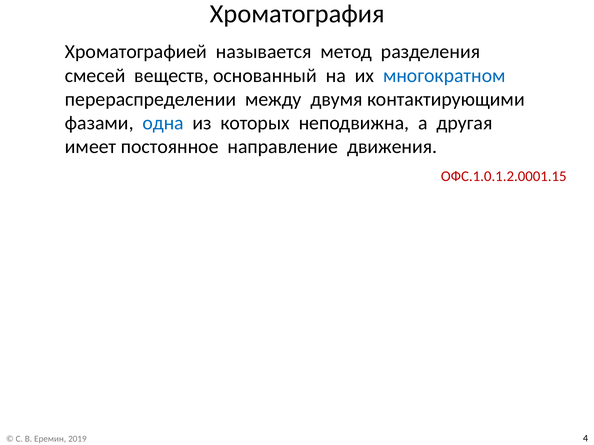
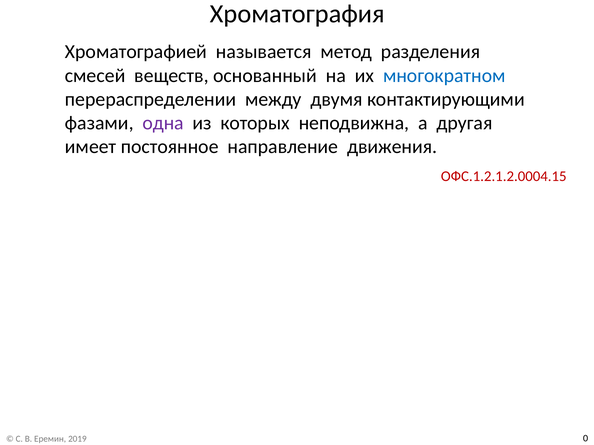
одна colour: blue -> purple (163, 123)
ОФС.1.0.1.2.0001.15: ОФС.1.0.1.2.0001.15 -> ОФС.1.2.1.2.0004.15 (504, 177)
4: 4 -> 0 (586, 439)
